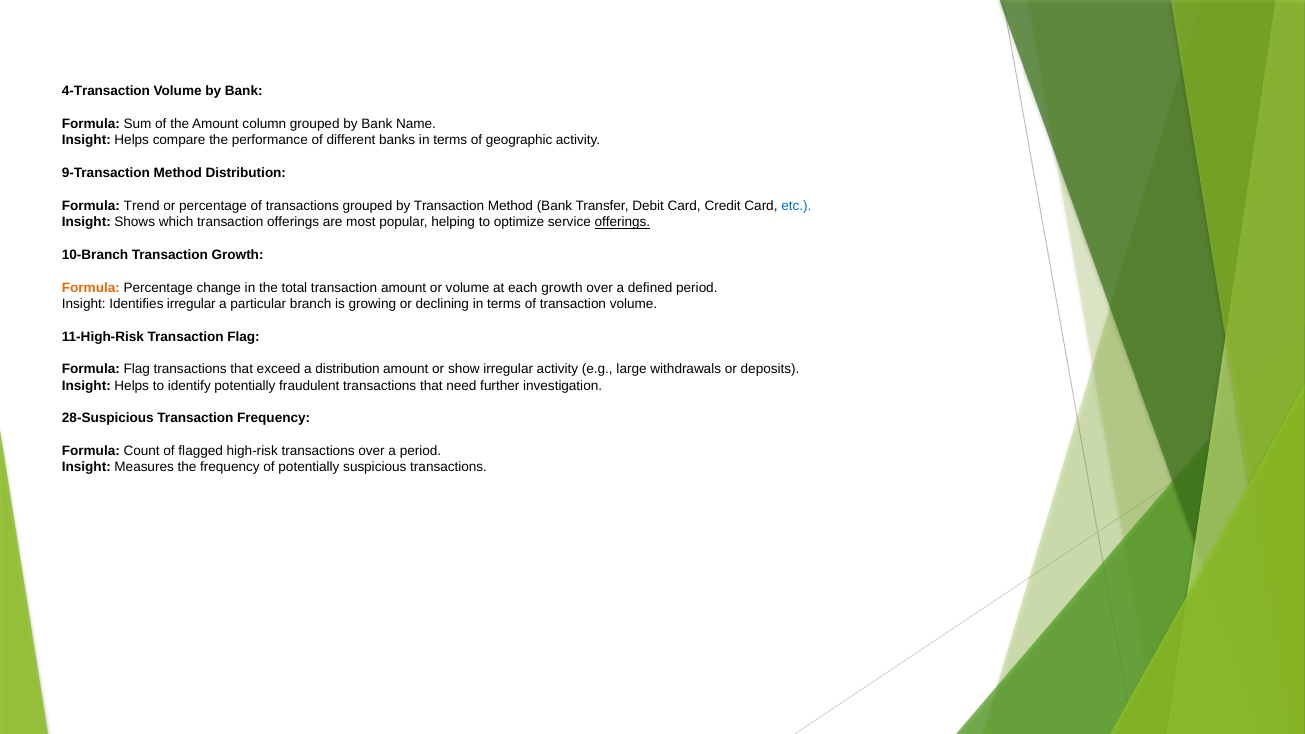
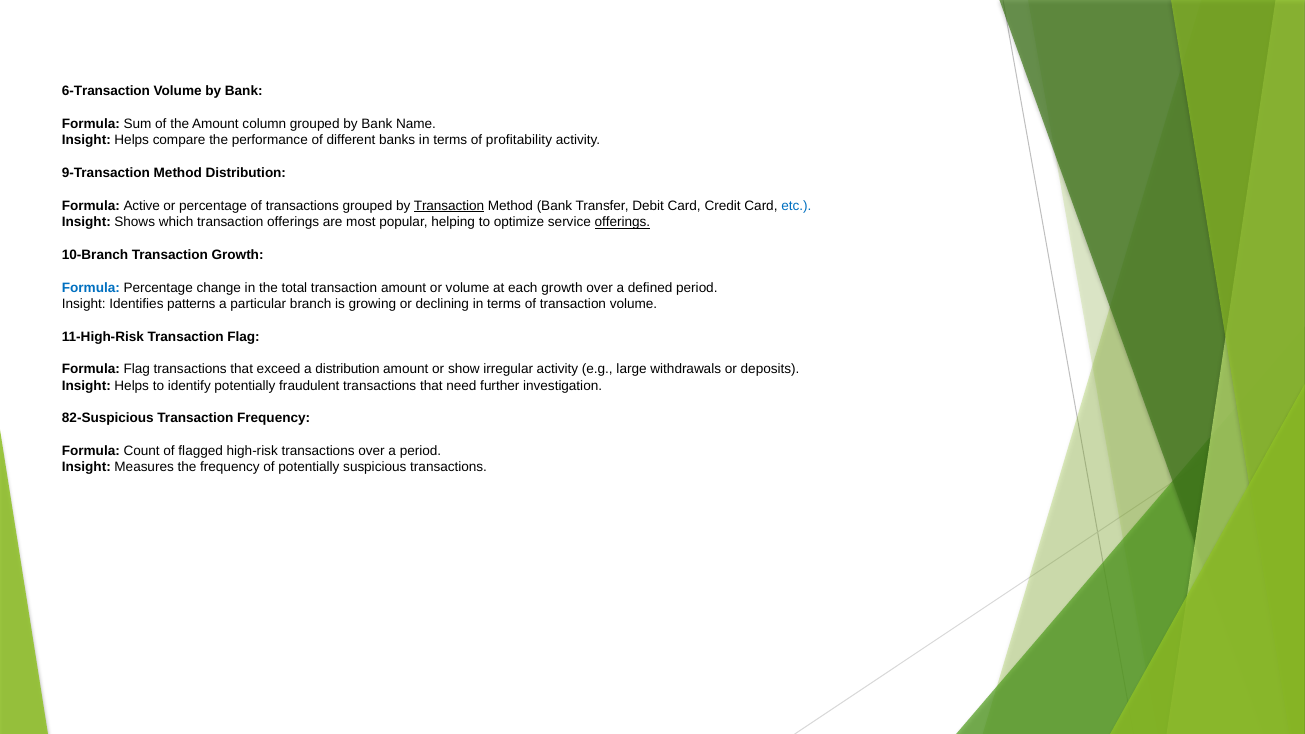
4-Transaction: 4-Transaction -> 6-Transaction (106, 91)
geographic: geographic -> profitability (519, 141)
Trend: Trend -> Active (142, 206)
Transaction underline: none -> present (449, 206)
Formula colour: orange -> blue (91, 288)
Identifies irregular: irregular -> patterns (191, 304)
28-Suspicious: 28-Suspicious -> 82-Suspicious (108, 418)
